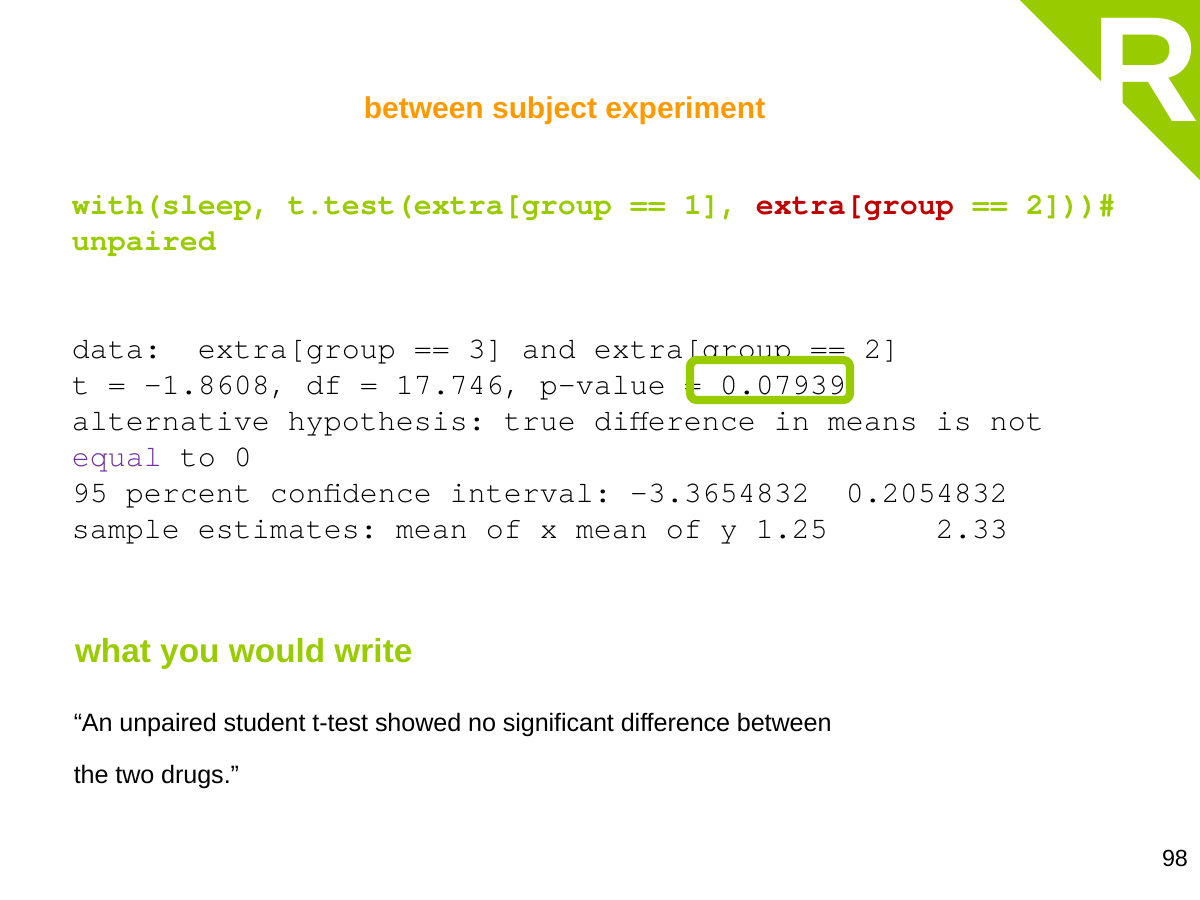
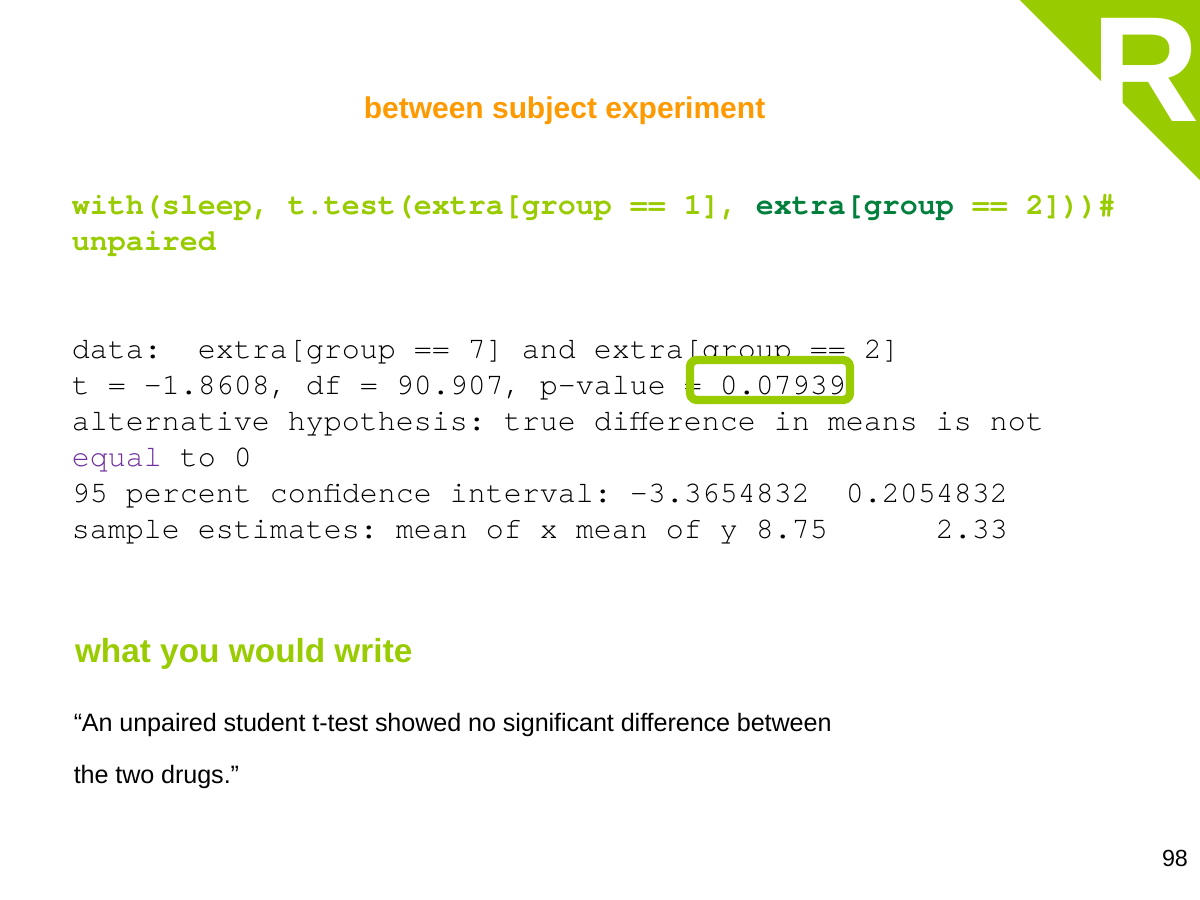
extra[group colour: red -> green (855, 205)
3: 3 -> 7 (486, 349)
17.746: 17.746 -> 90.907 (459, 385)
1.25: 1.25 -> 8.75 (792, 529)
